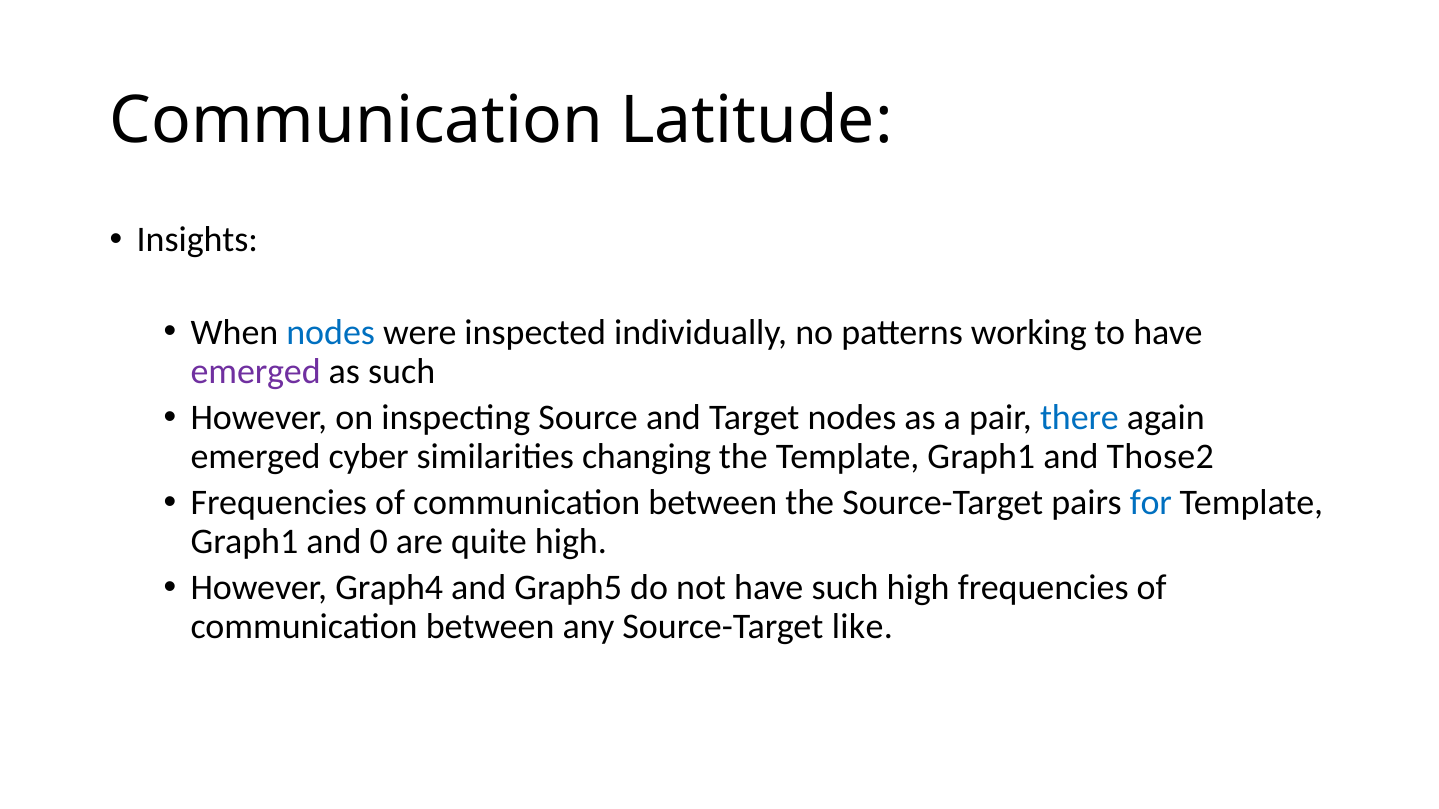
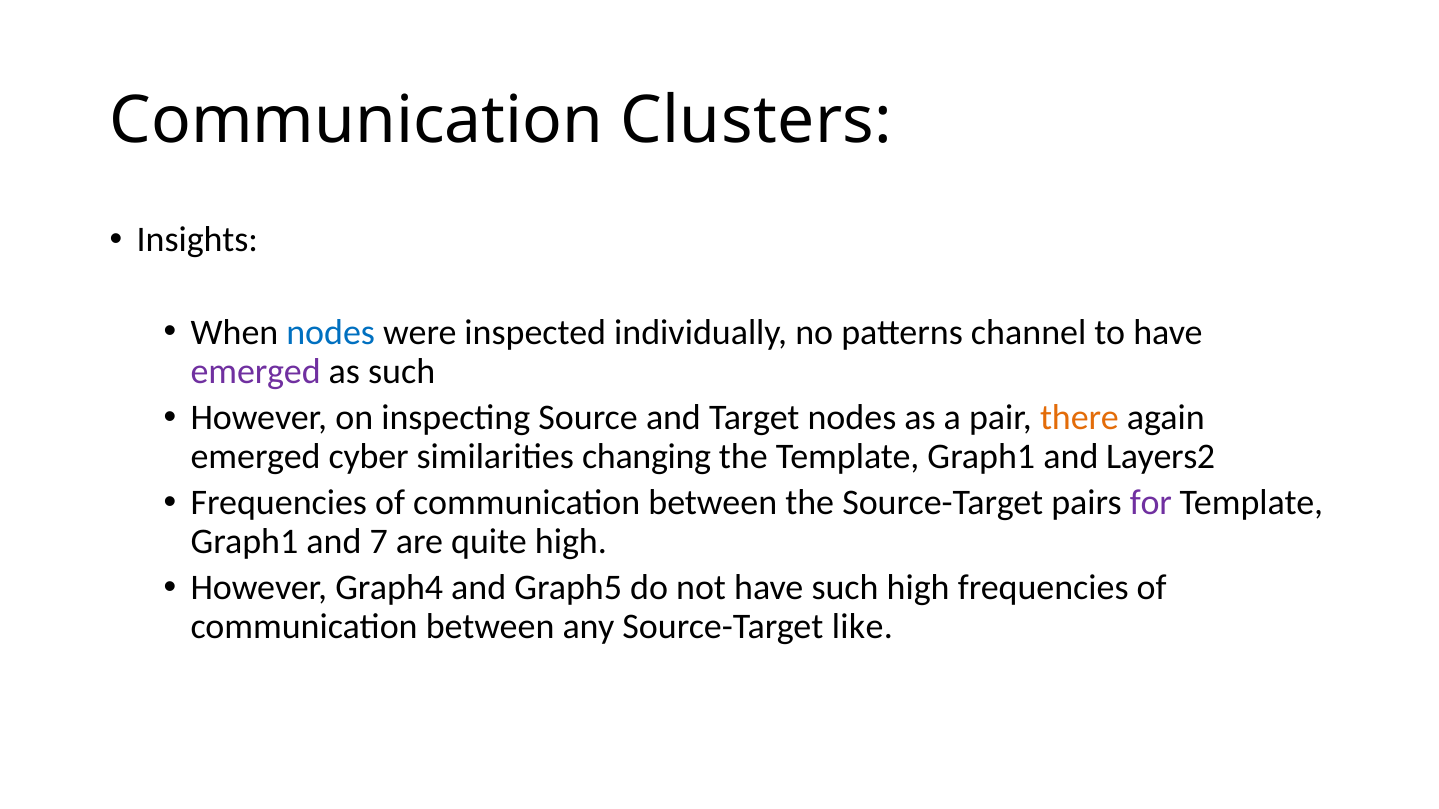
Latitude: Latitude -> Clusters (756, 121)
working: working -> channel (1029, 333)
there colour: blue -> orange (1079, 418)
Those2: Those2 -> Layers2 (1161, 457)
for colour: blue -> purple (1151, 503)
0: 0 -> 7 (379, 542)
